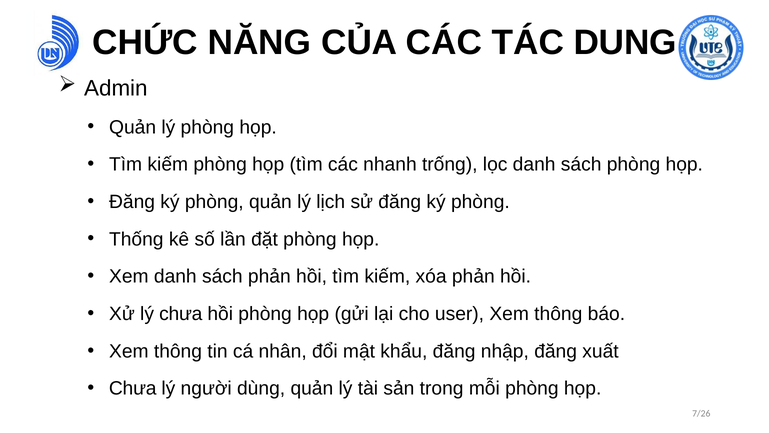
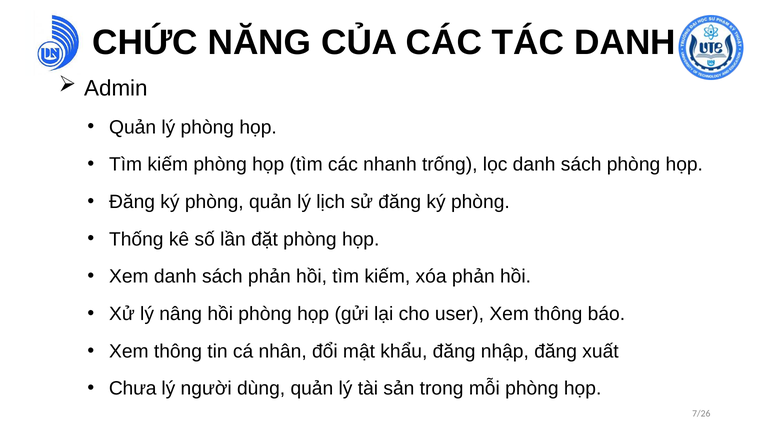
TÁC DUNG: DUNG -> DANH (625, 43)
lý chưa: chưa -> nâng (181, 314)
